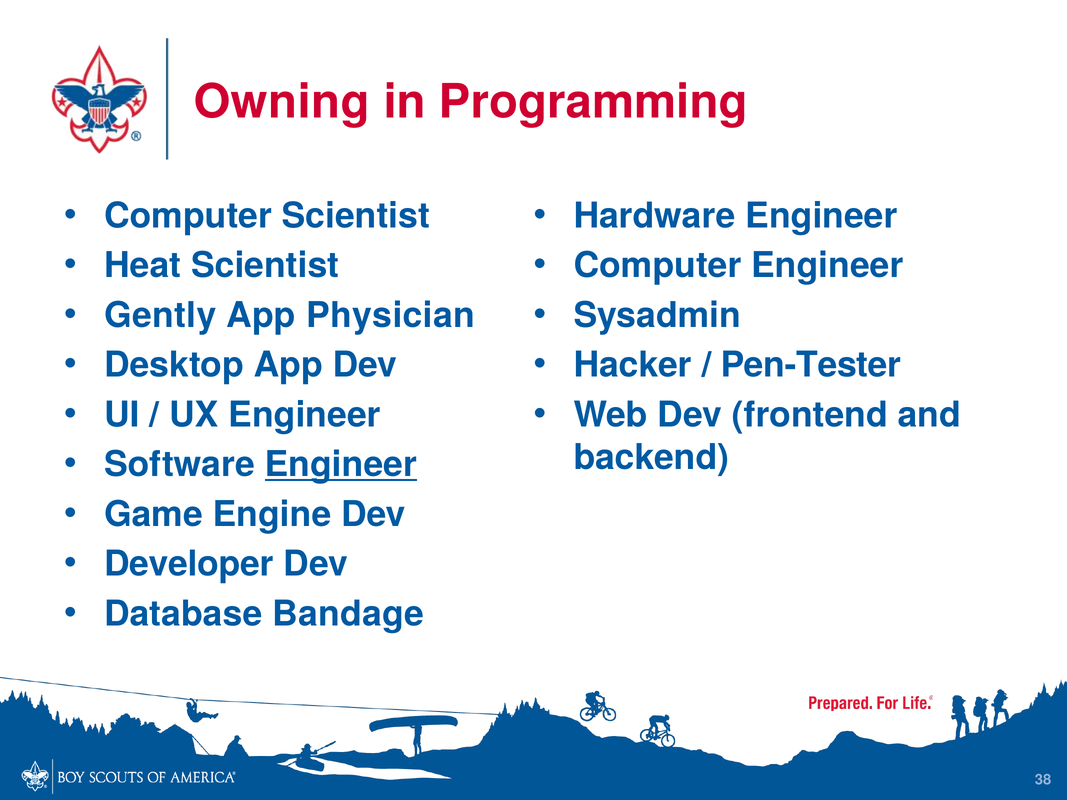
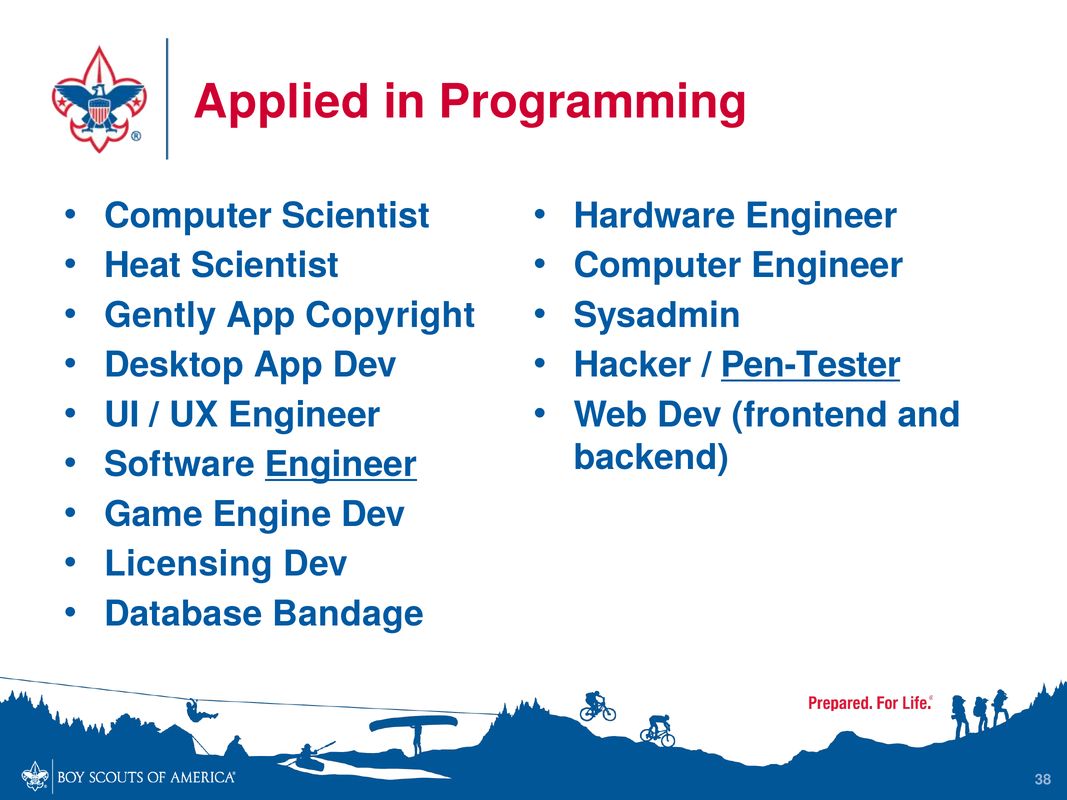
Owning: Owning -> Applied (282, 102)
Physician: Physician -> Copyright (391, 315)
Pen-Tester underline: none -> present (811, 365)
Developer: Developer -> Licensing (189, 564)
